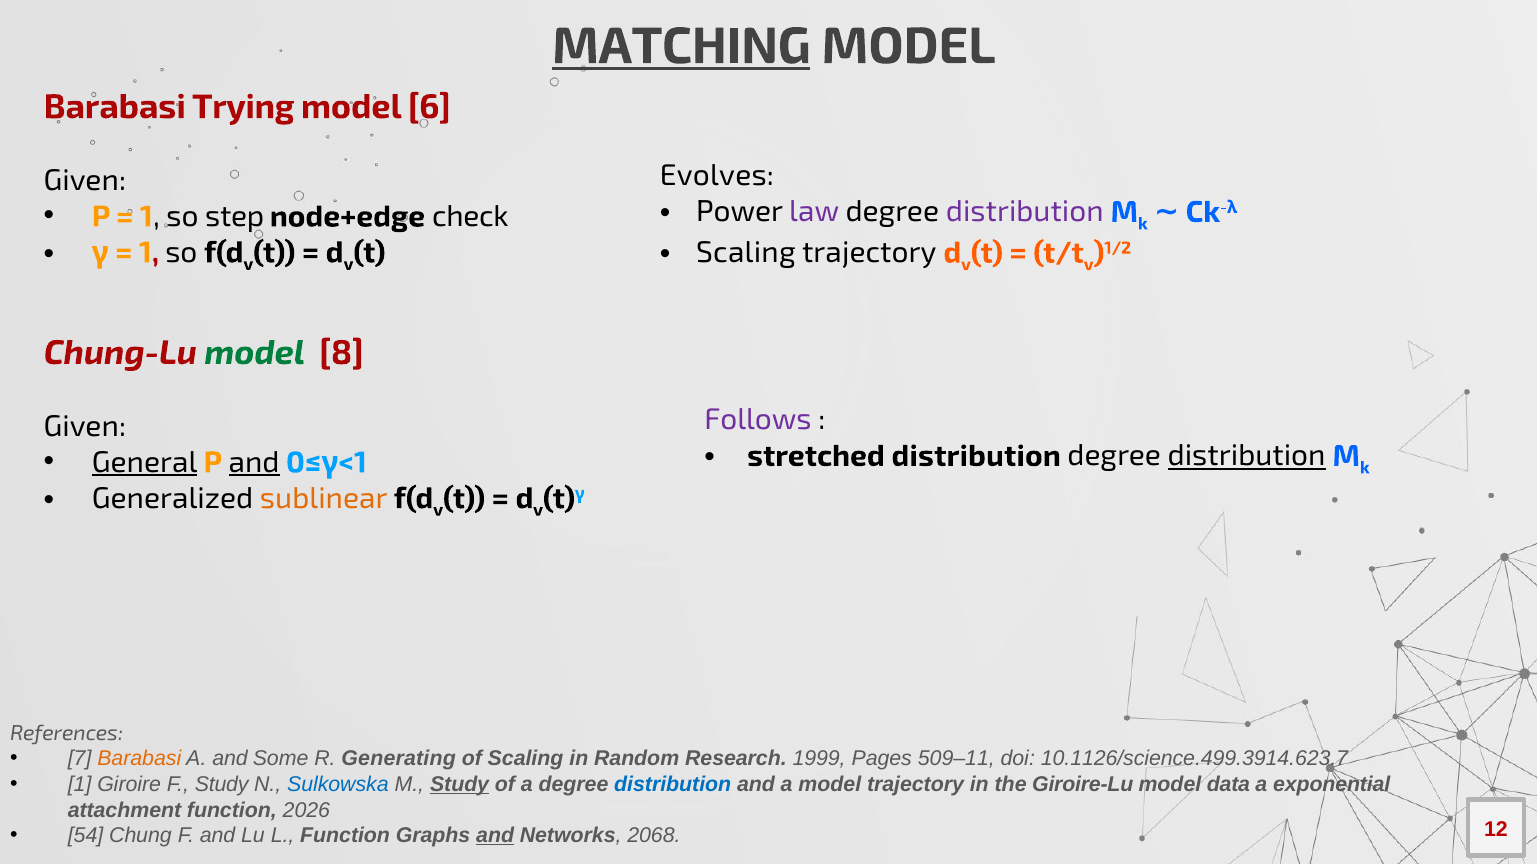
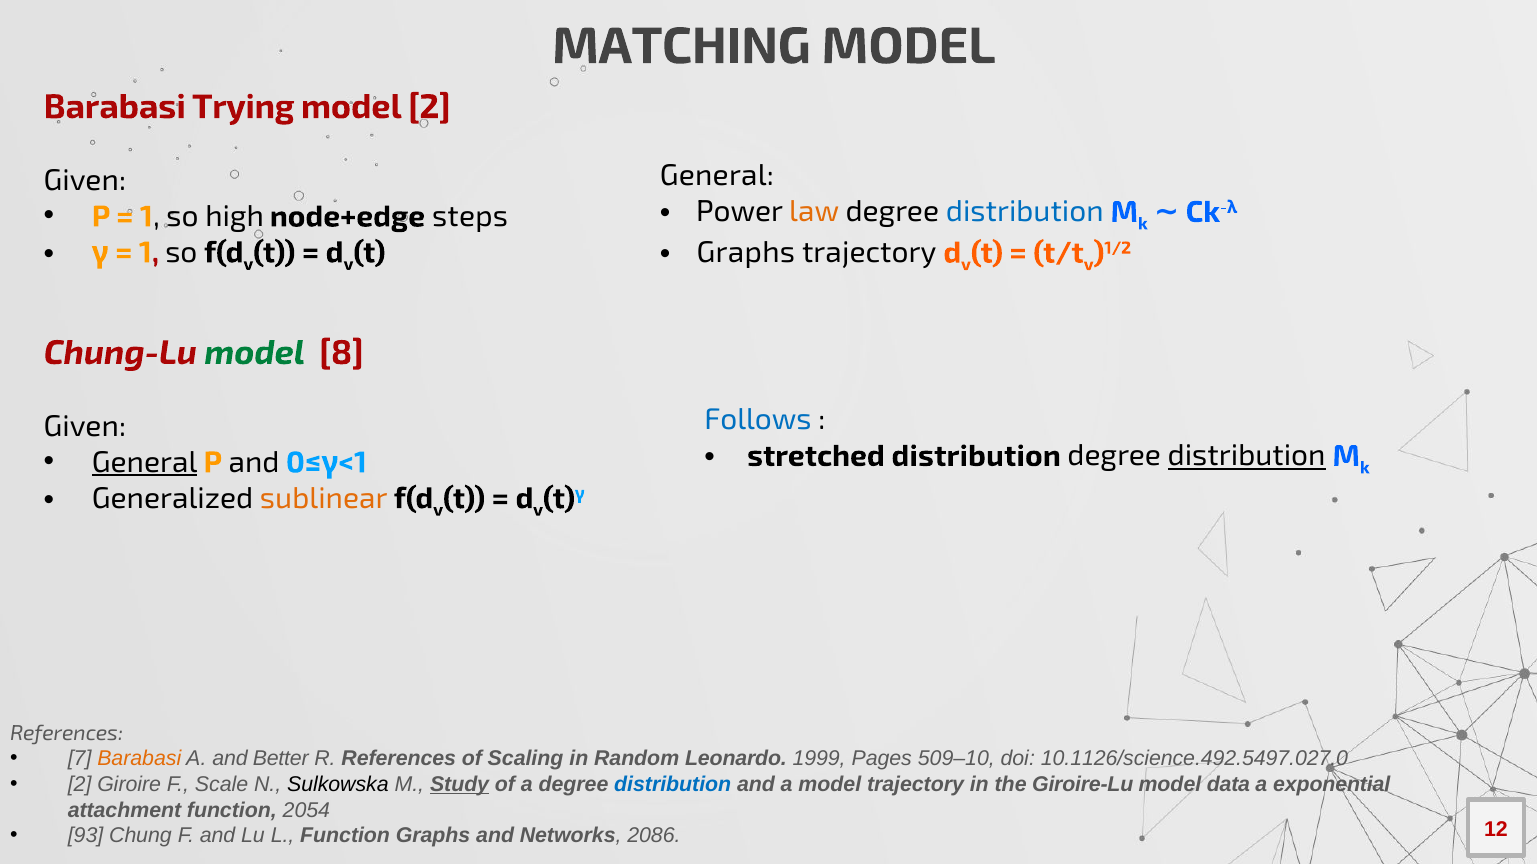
MATCHING underline: present -> none (682, 46)
model 6: 6 -> 2 (429, 107)
Evolves: Evolves -> General (717, 176)
law colour: purple -> orange (814, 212)
distribution colour: purple -> blue (1025, 212)
step: step -> high (235, 217)
check: check -> steps (470, 217)
Scaling: Scaling -> Graphs (746, 253)
Follows colour: purple -> blue (758, 420)
and underline: present -> none (254, 463)
Some: Some -> Better (281, 759)
R Generating: Generating -> References (399, 759)
Research: Research -> Leonardo (736, 759)
509–11: 509–11 -> 509–10 (956, 759)
10.1126/science.499.3914.623.7: 10.1126/science.499.3914.623.7 -> 10.1126/science.492.5497.027.0 (1194, 759)
1: 1 -> 2 (80, 785)
F Study: Study -> Scale (222, 785)
Sulkowska colour: blue -> black (338, 785)
2026: 2026 -> 2054 (306, 811)
54: 54 -> 93 (86, 836)
and underline: present -> none (495, 836)
2068: 2068 -> 2086 (654, 836)
